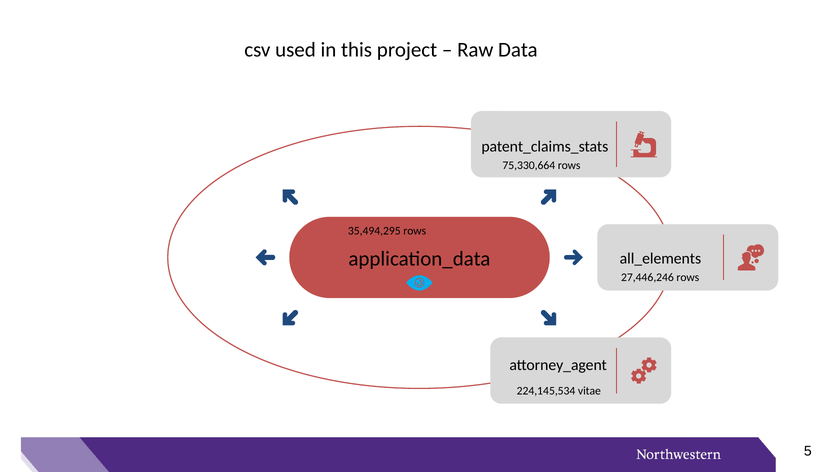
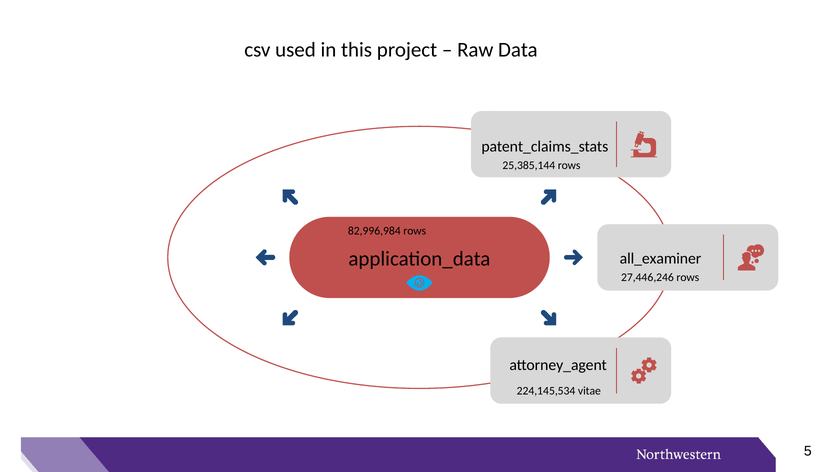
75,330,664: 75,330,664 -> 25,385,144 (529, 165)
35,494,295: 35,494,295 -> 82,996,984 (374, 231)
all_elements: all_elements -> all_examiner (660, 258)
